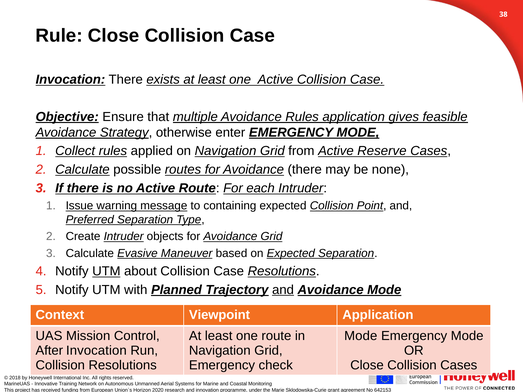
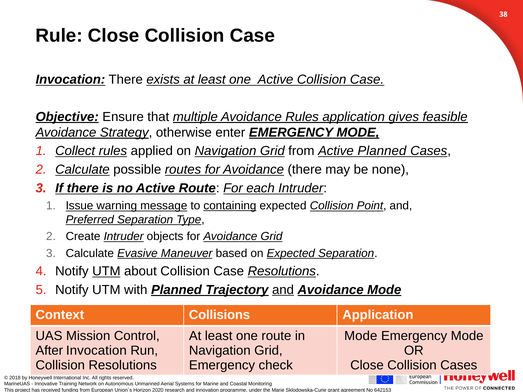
Active Reserve: Reserve -> Planned (382, 151)
containing underline: none -> present (230, 206)
Viewpoint: Viewpoint -> Collisions (219, 315)
